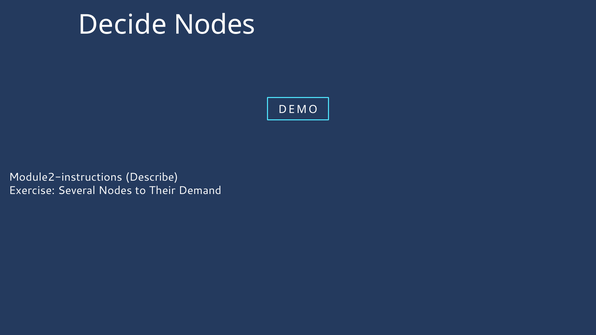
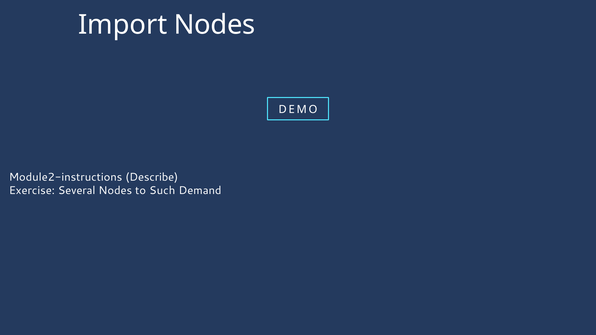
Decide: Decide -> Import (123, 25)
Their: Their -> Such (162, 191)
